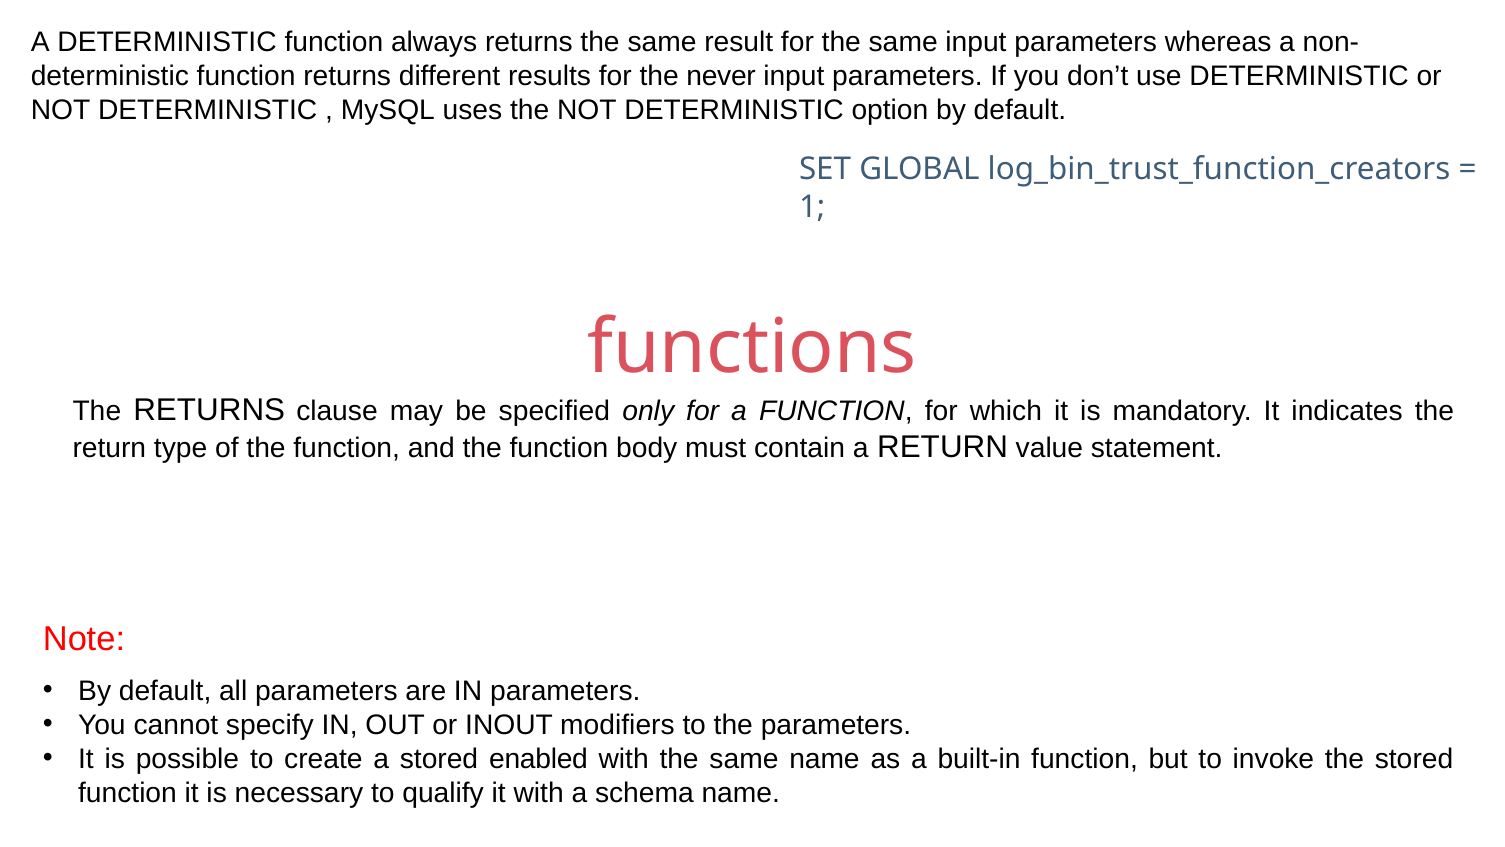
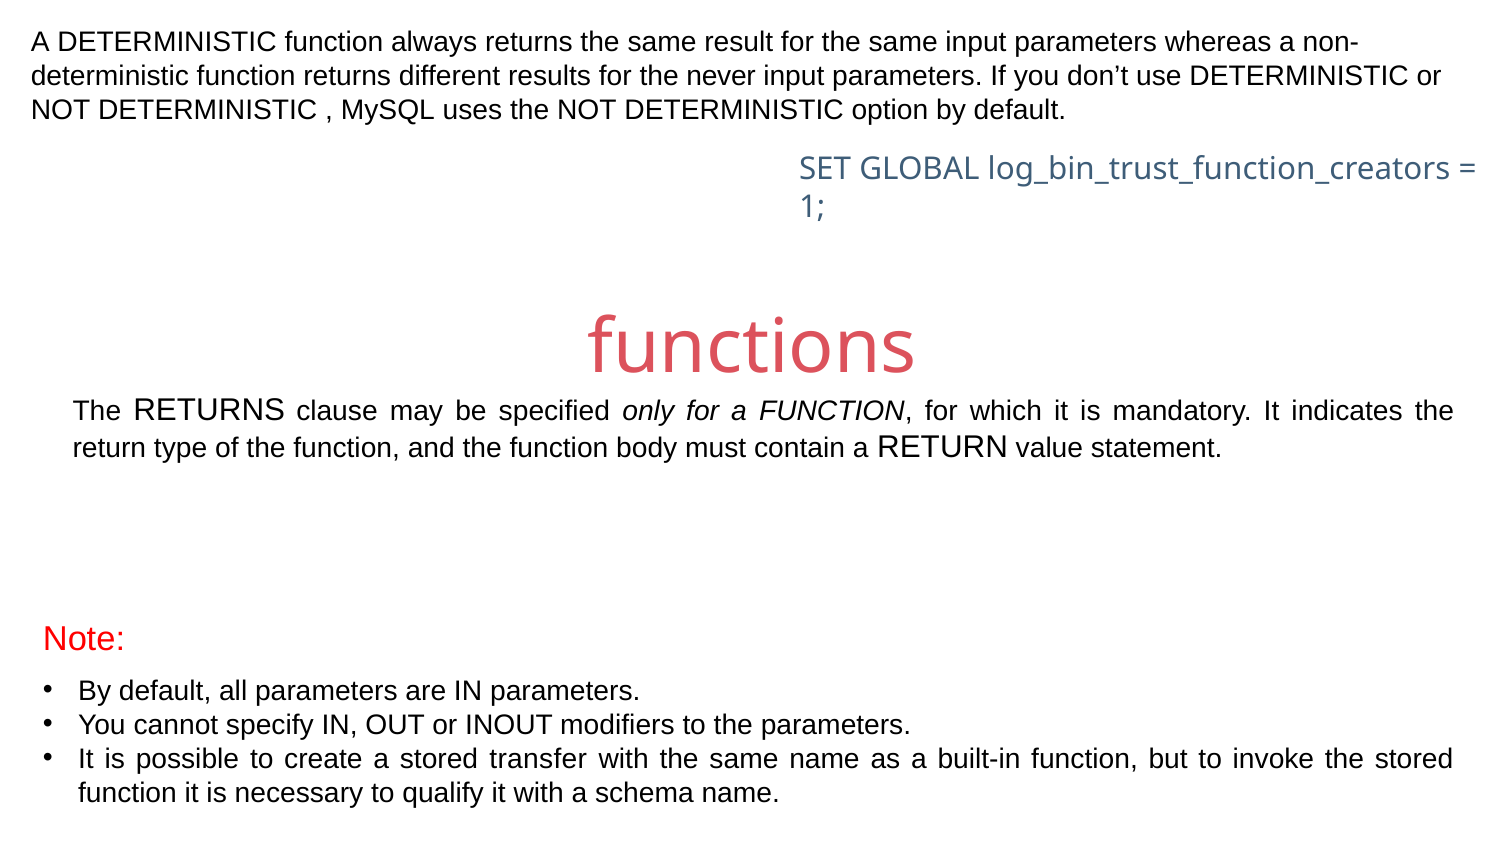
enabled: enabled -> transfer (538, 758)
